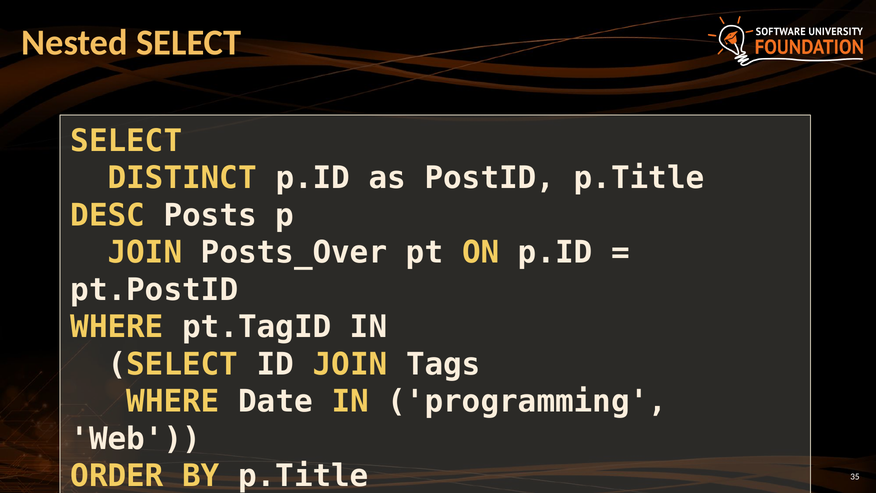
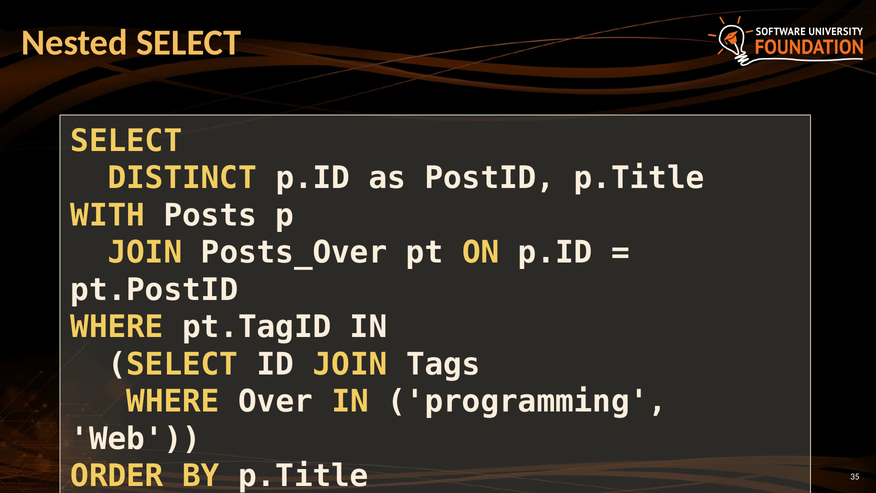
DESC: DESC -> WITH (108, 215)
Date: Date -> Over (276, 402)
